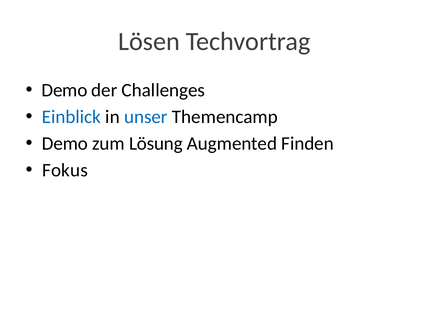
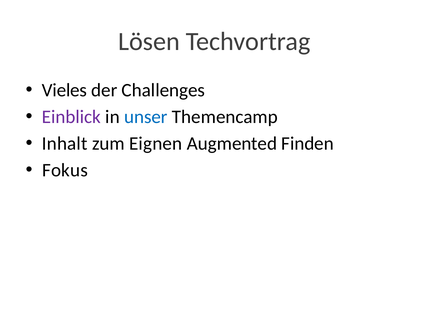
Demo: Demo -> Vieles (64, 90)
Einblick colour: blue -> purple (71, 117)
Demo: Demo -> Inhalt (65, 143)
Lösung: Lösung -> Eignen (156, 143)
